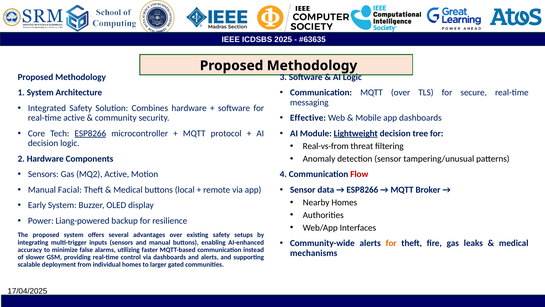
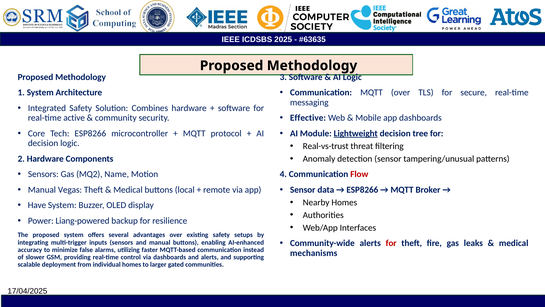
ESP8266 underline: present -> none (90, 133)
Real-vs-from: Real-vs-from -> Real-vs-trust (326, 146)
MQ2 Active: Active -> Name (117, 174)
Facial: Facial -> Vegas (70, 189)
Early: Early -> Have (37, 205)
for colour: orange -> red (391, 243)
